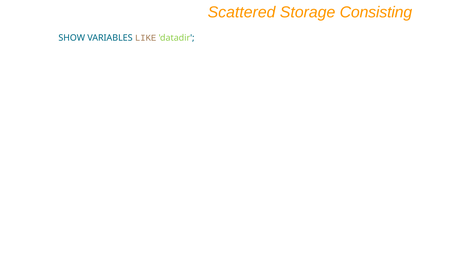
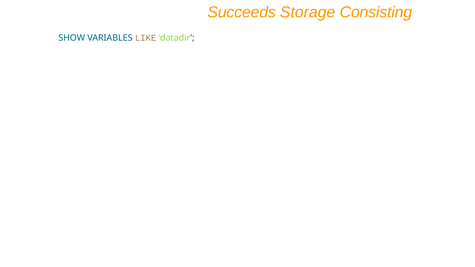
Scattered: Scattered -> Succeeds (242, 12)
